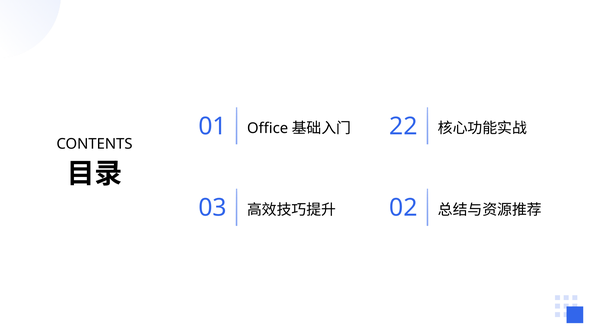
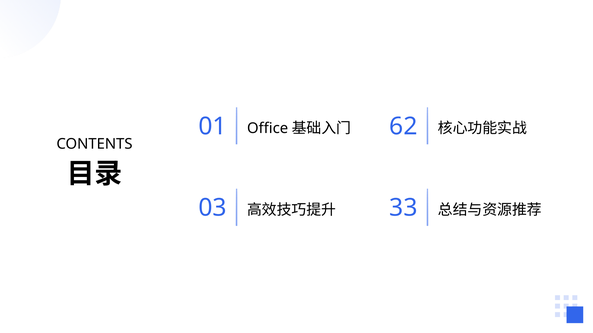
22: 22 -> 62 (403, 127)
02: 02 -> 33 (403, 208)
